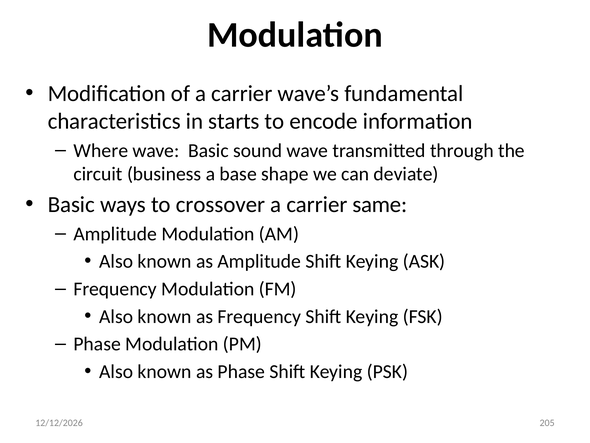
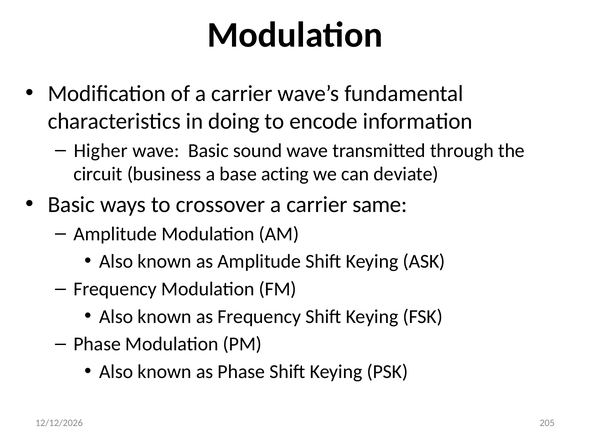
starts: starts -> doing (234, 121)
Where: Where -> Higher (101, 150)
shape: shape -> acting (285, 174)
